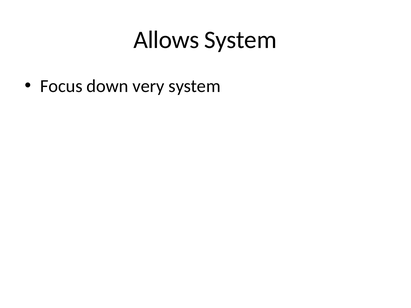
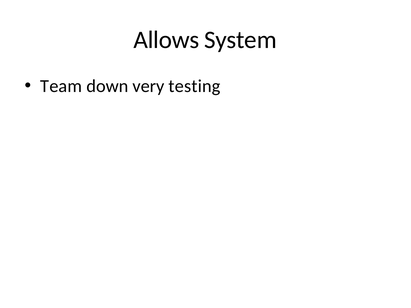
Focus: Focus -> Team (61, 86)
very system: system -> testing (194, 86)
